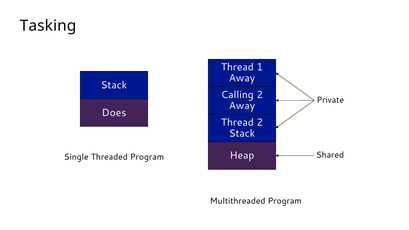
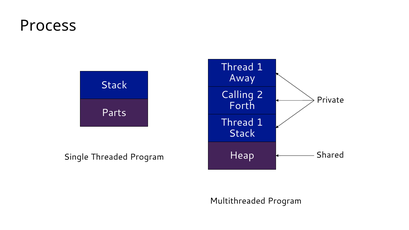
Tasking: Tasking -> Process (48, 26)
Away: Away -> Forth (242, 106)
Does: Does -> Parts (114, 113)
2: 2 -> 1 (260, 122)
